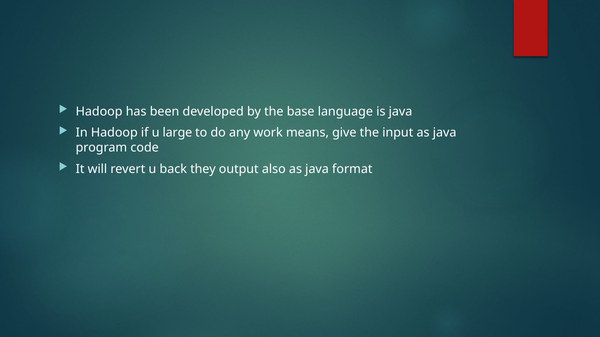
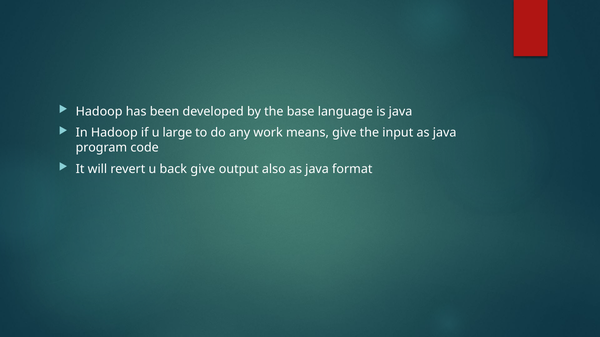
back they: they -> give (203, 169)
